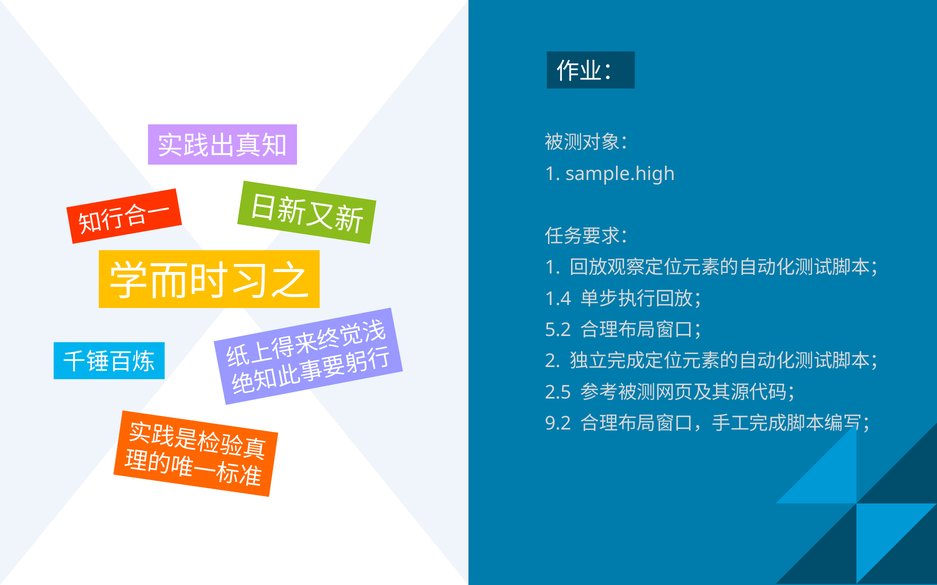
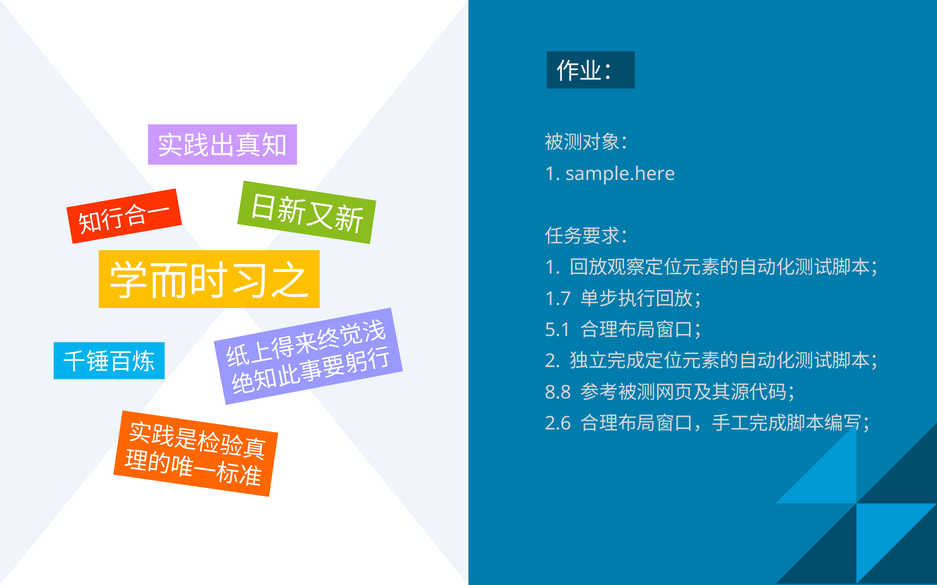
sample.high: sample.high -> sample.here (620, 174)
1.4: 1.4 -> 1.7 (558, 299)
5.2: 5.2 -> 5.1 (558, 330)
2.5: 2.5 -> 8.8 (558, 393)
9.2: 9.2 -> 2.6 (558, 424)
